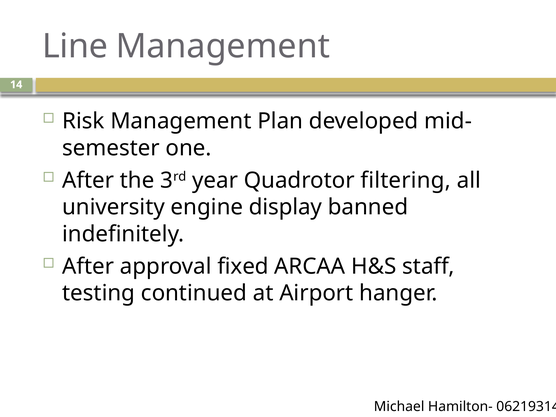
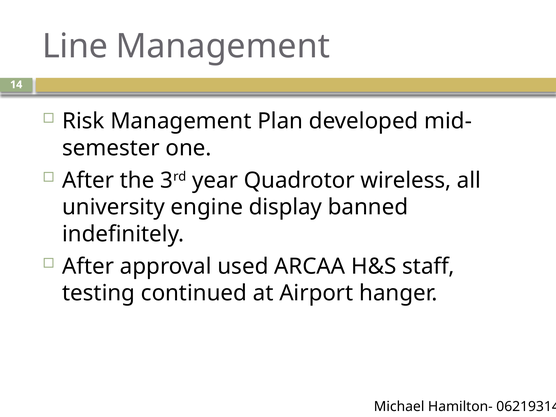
filtering: filtering -> wireless (406, 180)
fixed: fixed -> used (243, 266)
